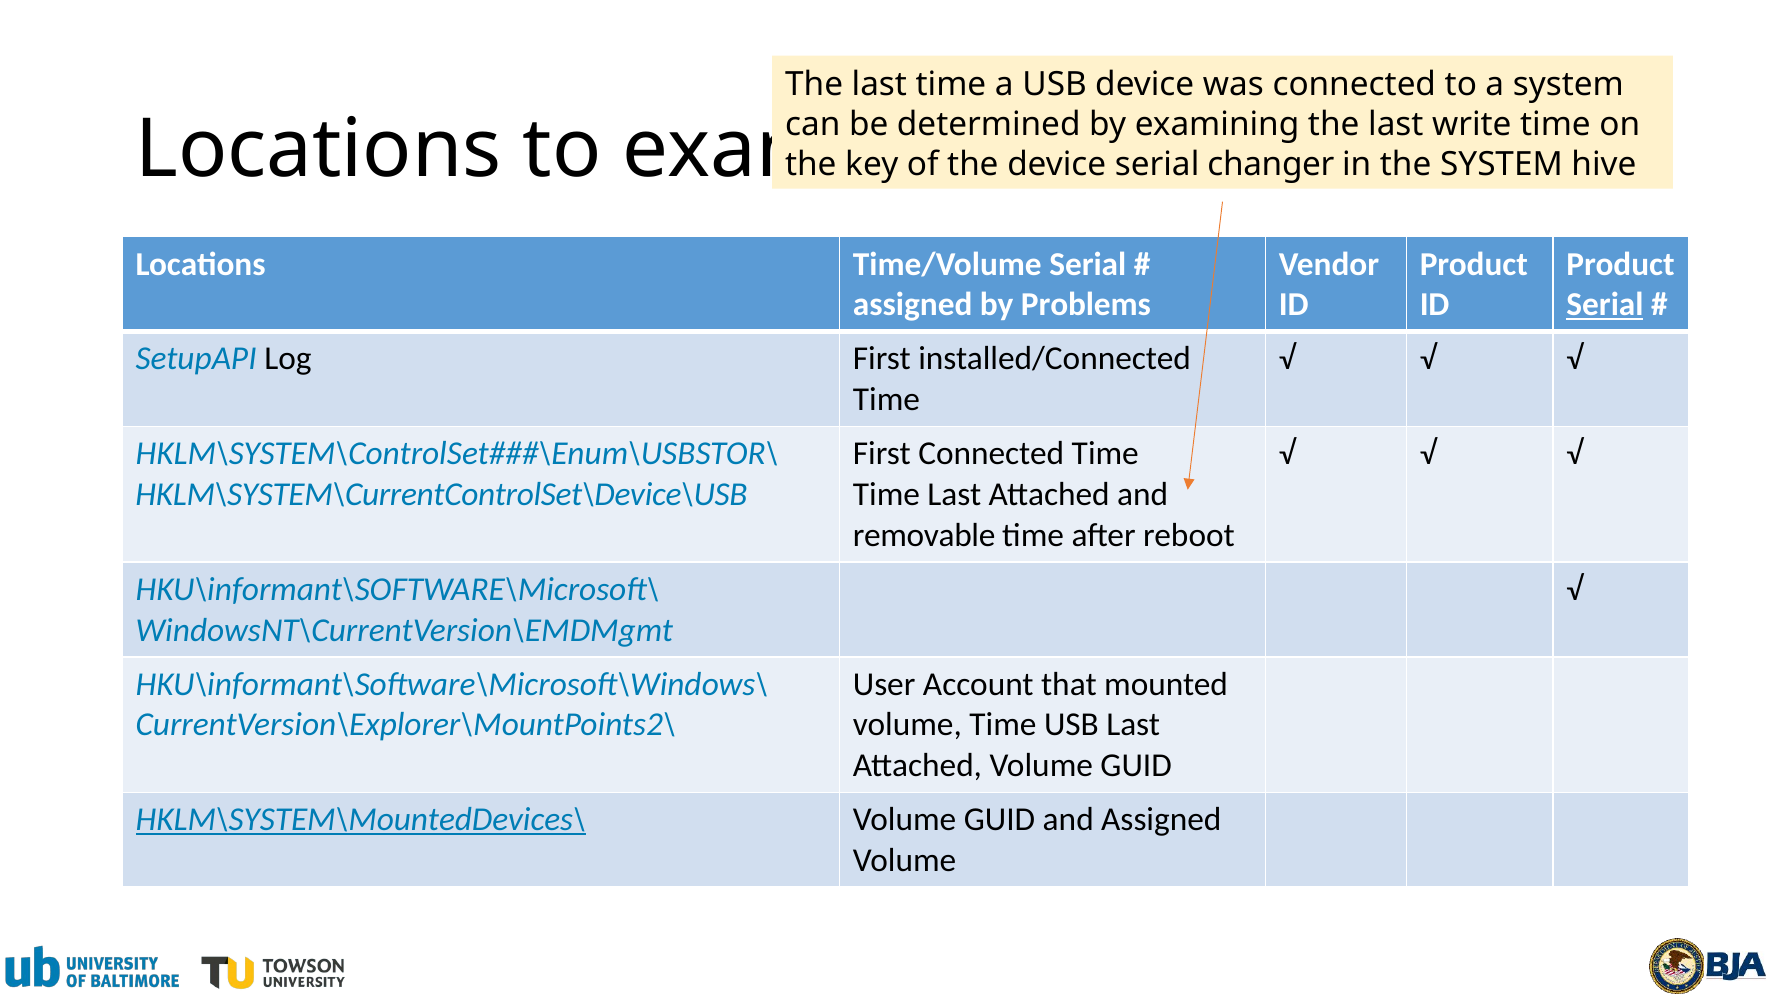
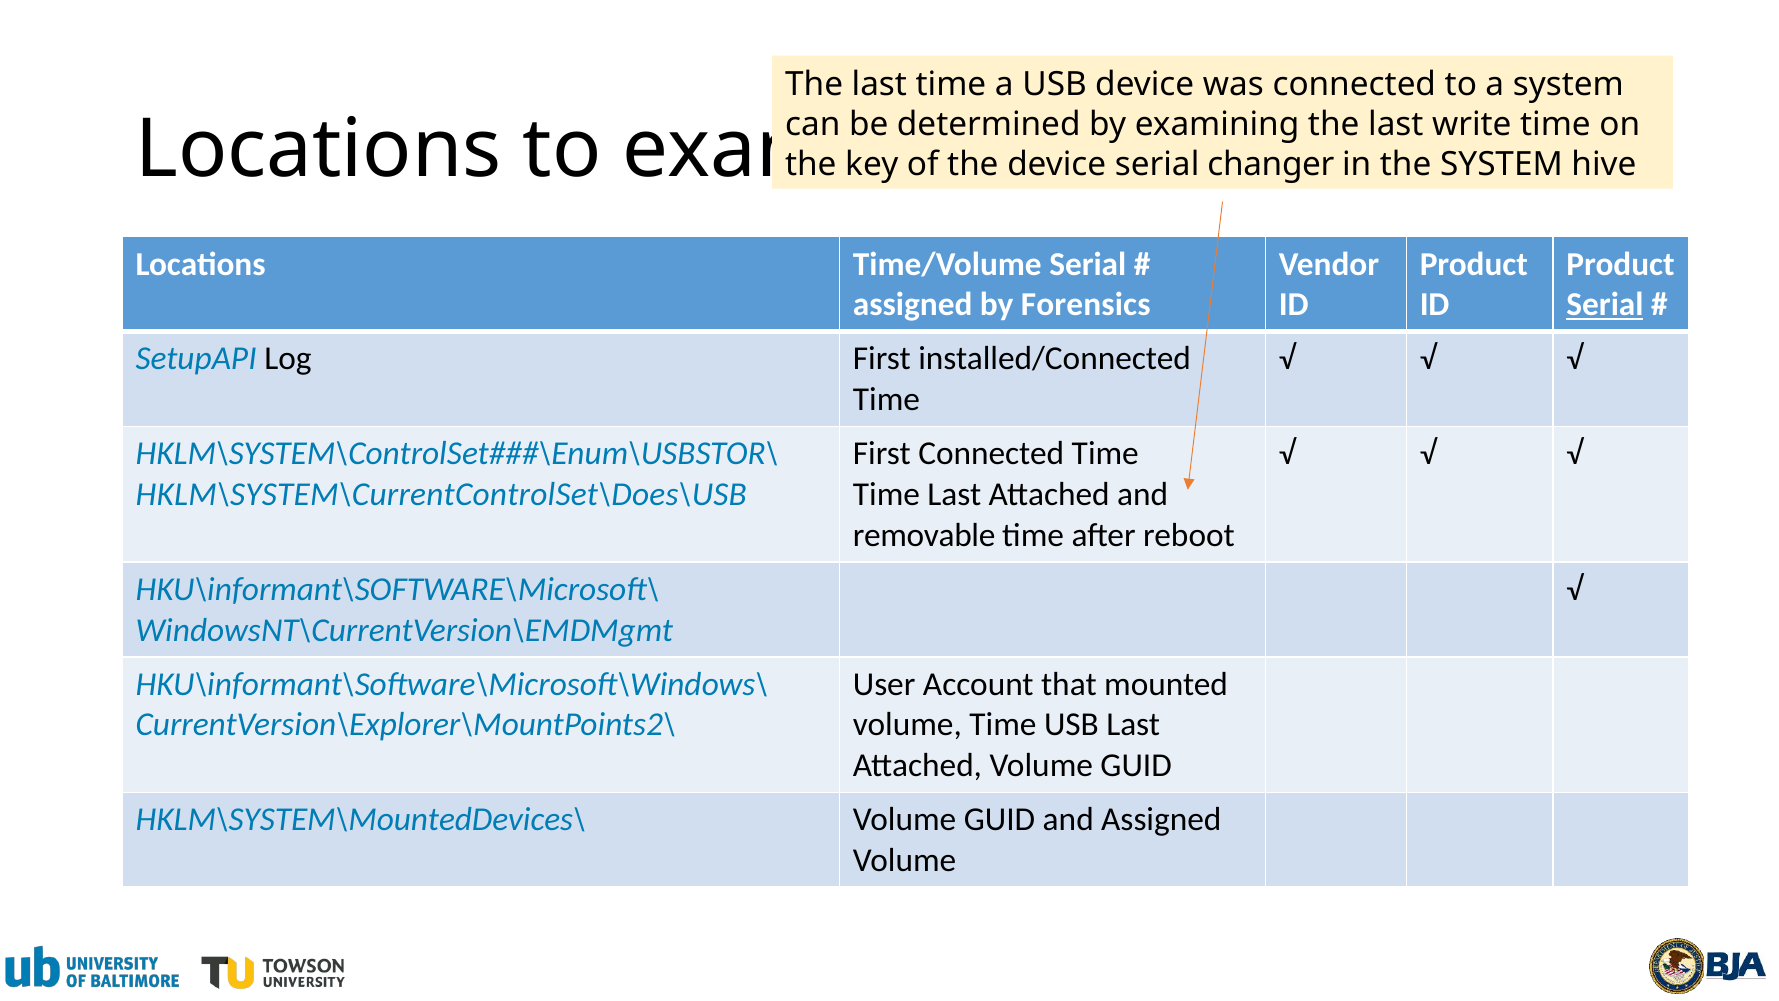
Problems: Problems -> Forensics (1086, 305)
HKLM\SYSTEM\CurrentControlSet\Device\USB: HKLM\SYSTEM\CurrentControlSet\Device\USB -> HKLM\SYSTEM\CurrentControlSet\Does\USB (441, 494)
HKLM\SYSTEM\MountedDevices\ underline: present -> none (361, 820)
